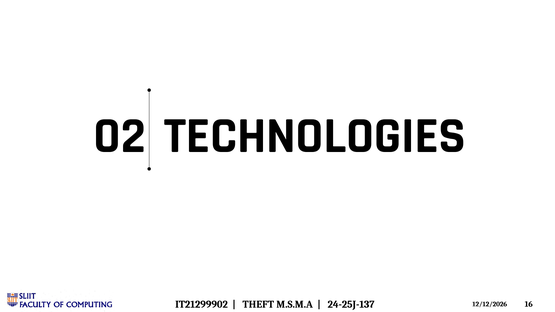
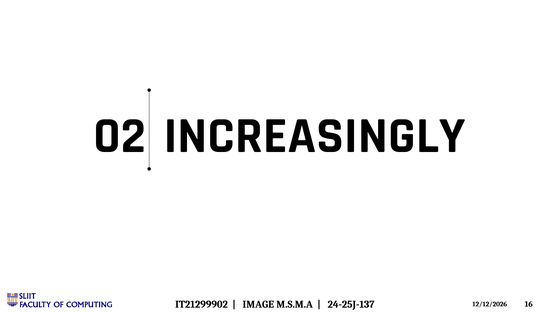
TECHNOLOGIES: TECHNOLOGIES -> INCREASINGLY (315, 135)
THEFT: THEFT -> IMAGE (258, 305)
